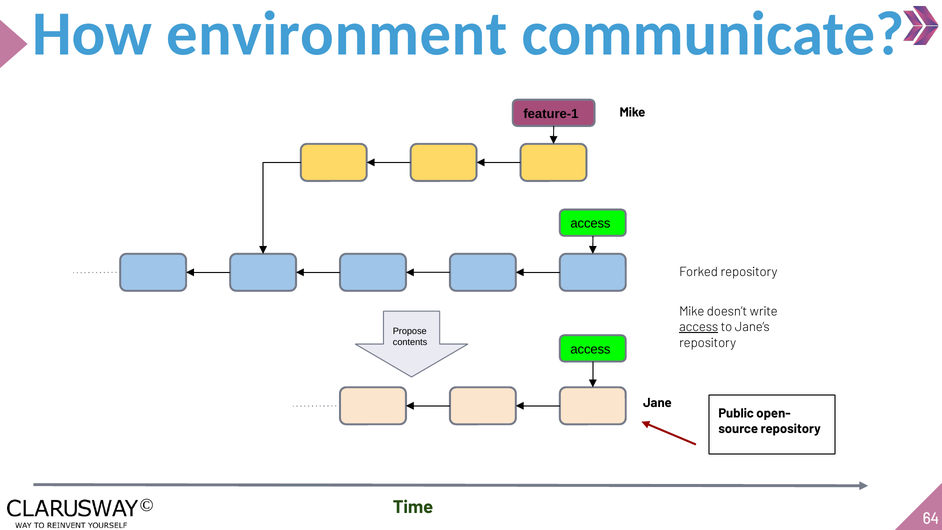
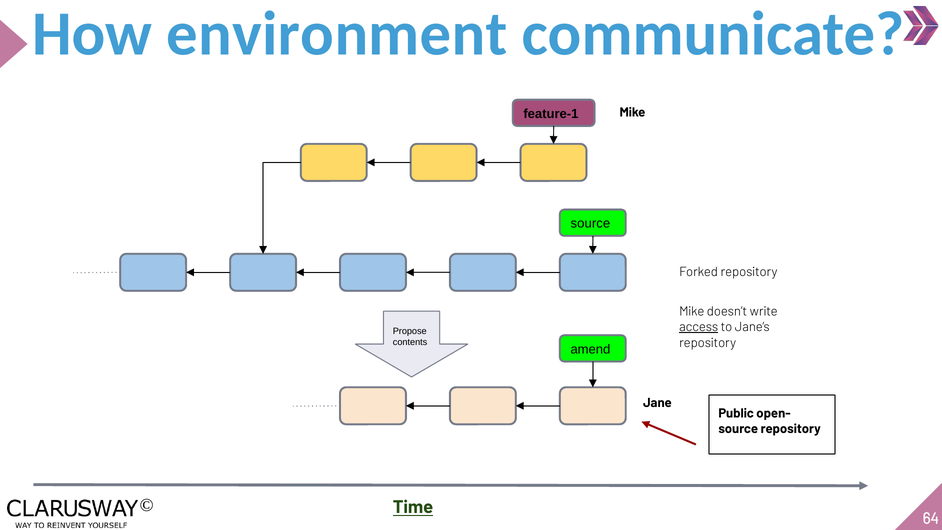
access: access -> source (590, 224)
access: access -> amend (590, 349)
Time underline: none -> present (413, 507)
